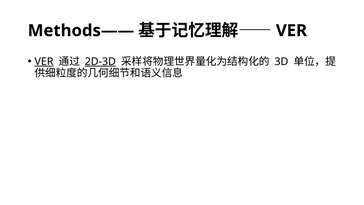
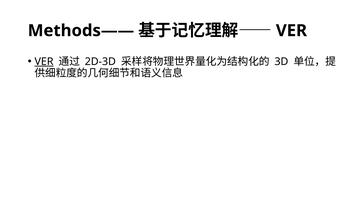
2D-3D underline: present -> none (100, 62)
